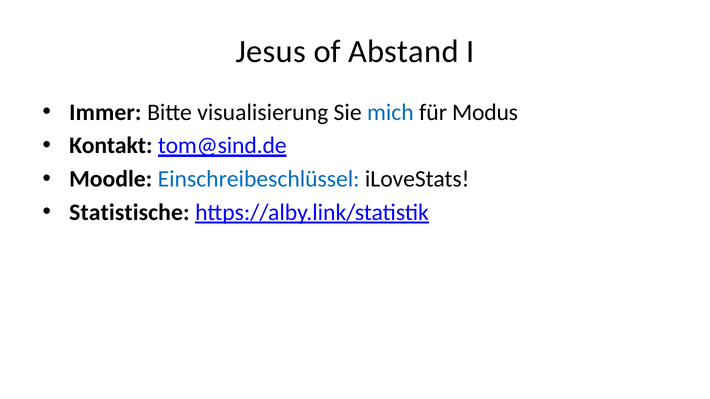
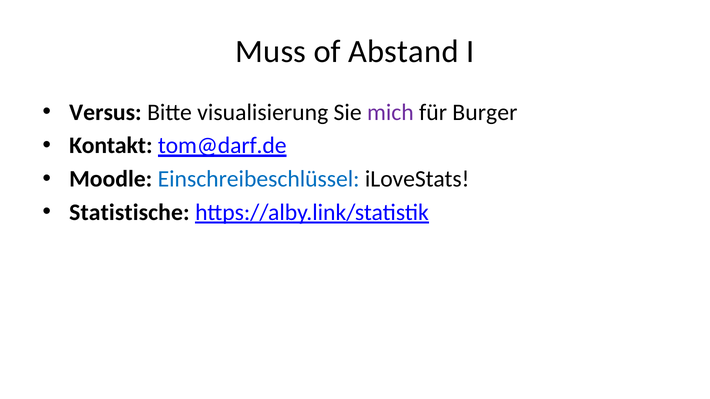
Jesus: Jesus -> Muss (271, 52)
Immer: Immer -> Versus (105, 113)
mich colour: blue -> purple (390, 113)
Modus: Modus -> Burger (485, 113)
tom@sind.de: tom@sind.de -> tom@darf.de (222, 146)
